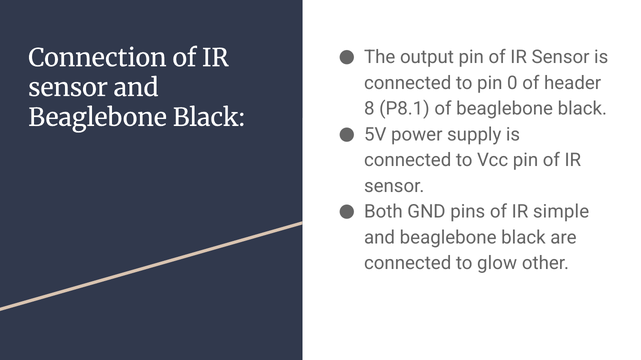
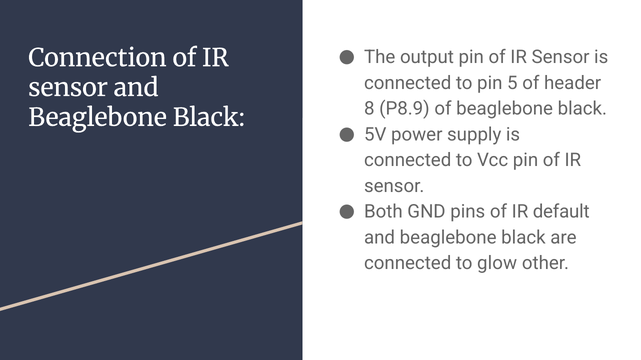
0: 0 -> 5 (512, 83)
P8.1: P8.1 -> P8.9 (404, 109)
simple: simple -> default (561, 212)
